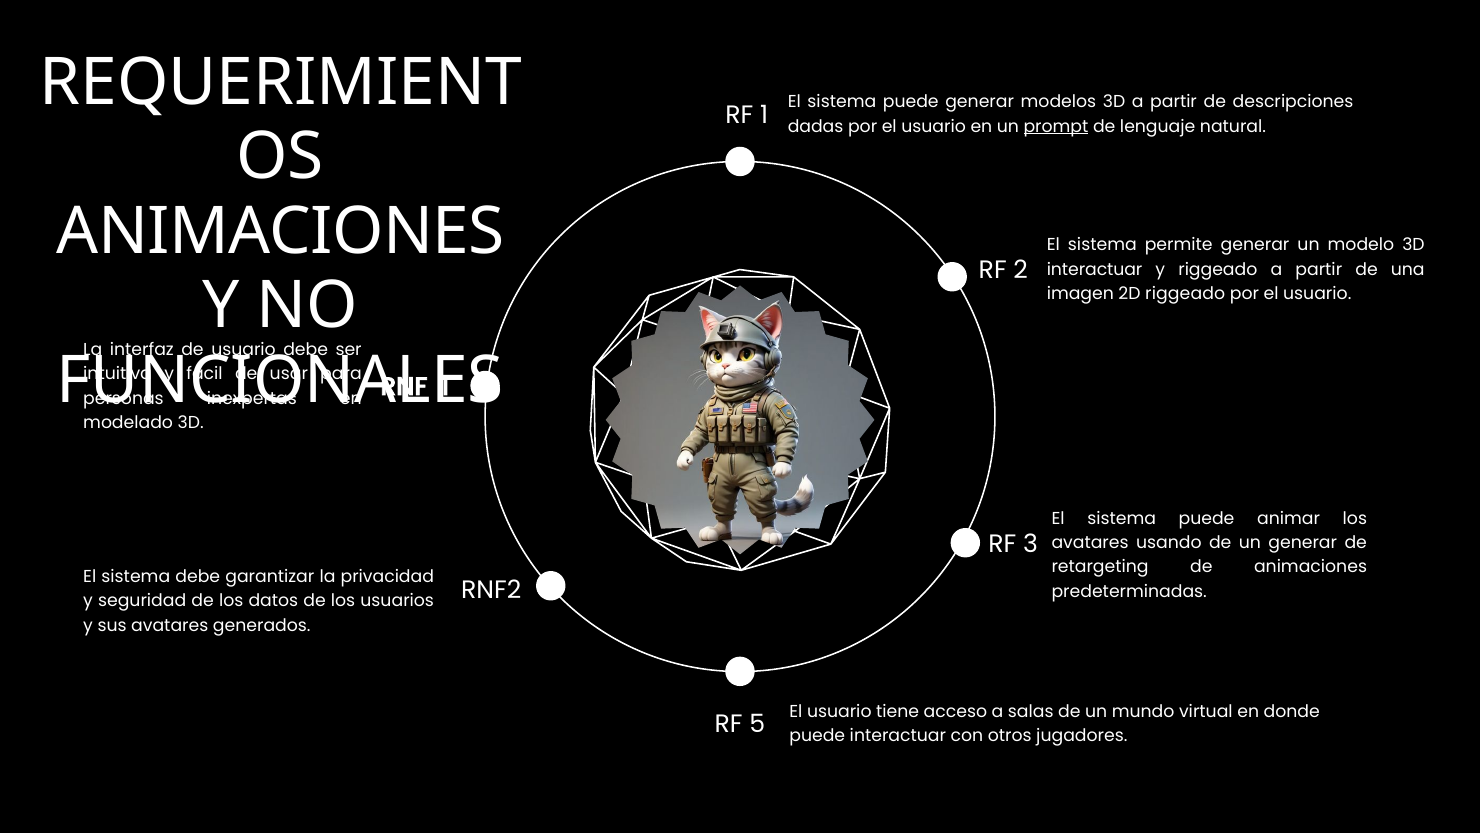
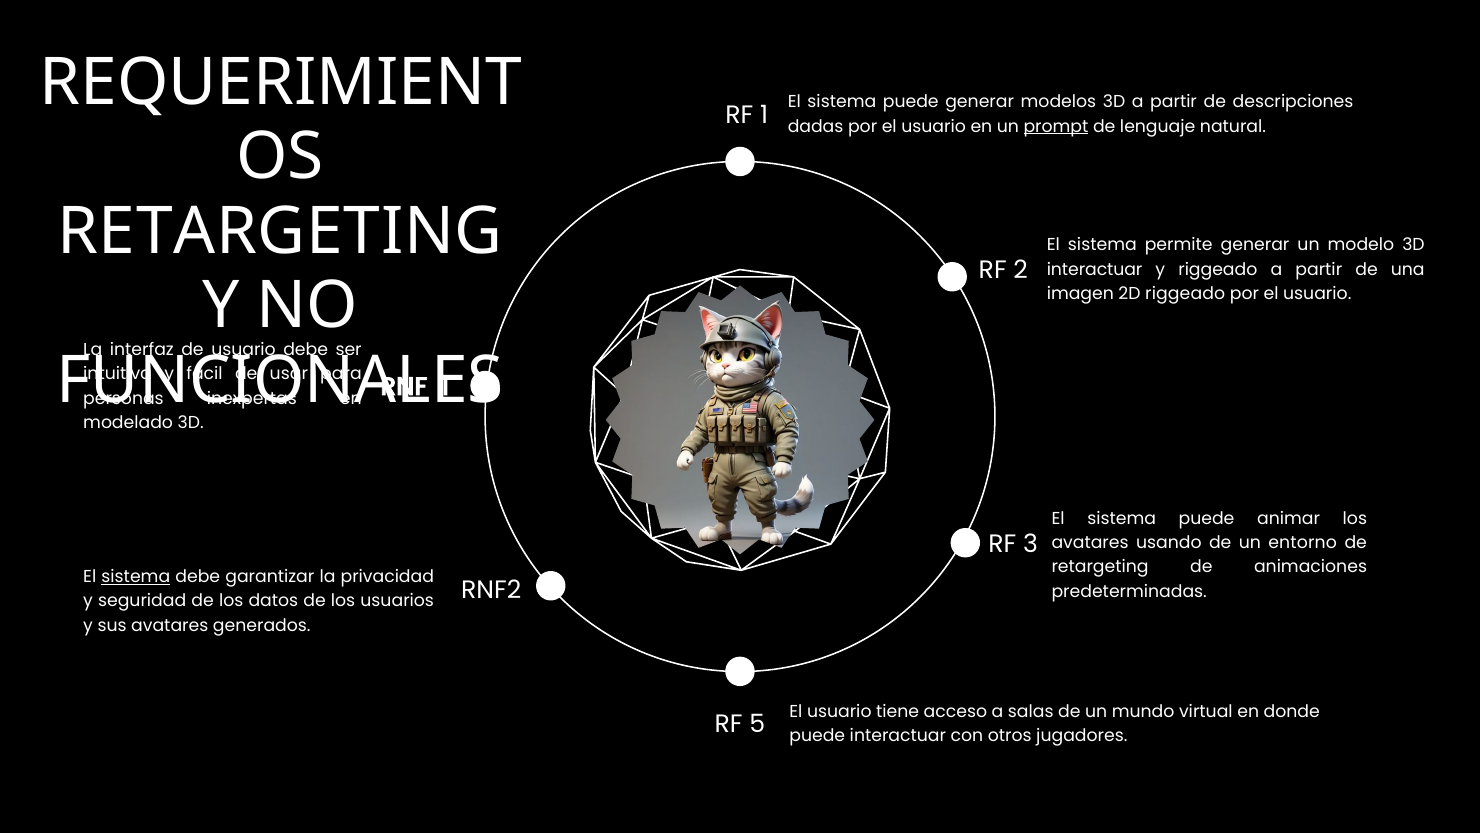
ANIMACIONES: ANIMACIONES -> RETARGETING (280, 231)
un generar: generar -> entorno (1303, 543)
sistema underline: none -> present (136, 576)
